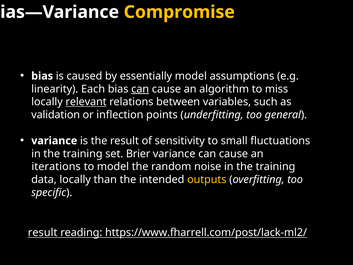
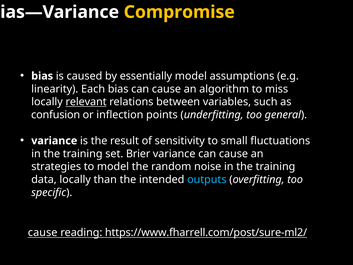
can underline: present -> none (140, 89)
validation: validation -> confusion (56, 115)
iterations: iterations -> strategies (56, 167)
outputs colour: yellow -> light blue (207, 179)
result: result -> cause (43, 232)
https://www.fharrell.com/post/lack-ml2/: https://www.fharrell.com/post/lack-ml2/ -> https://www.fharrell.com/post/sure-ml2/ (206, 232)
